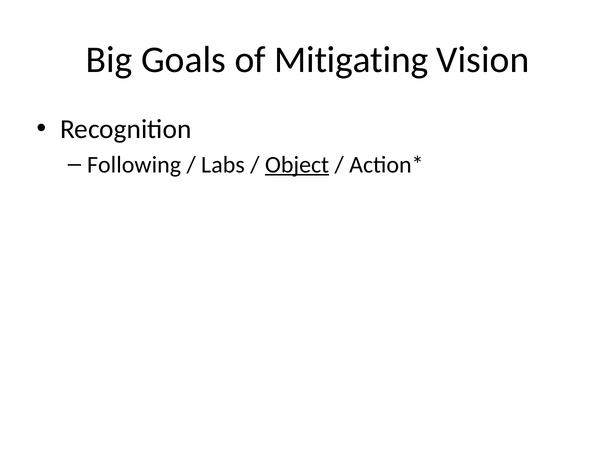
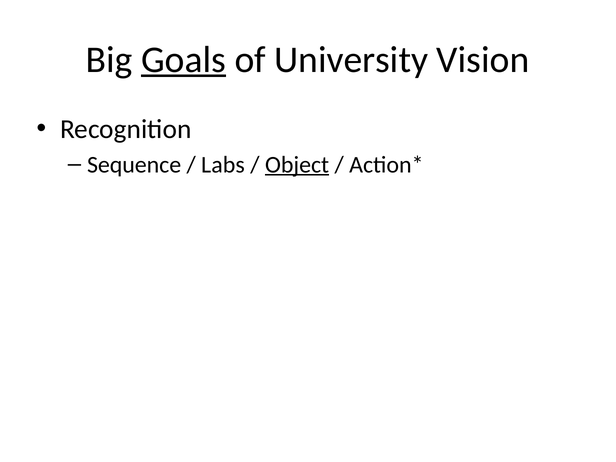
Goals underline: none -> present (184, 60)
Mitigating: Mitigating -> University (351, 60)
Following: Following -> Sequence (134, 165)
